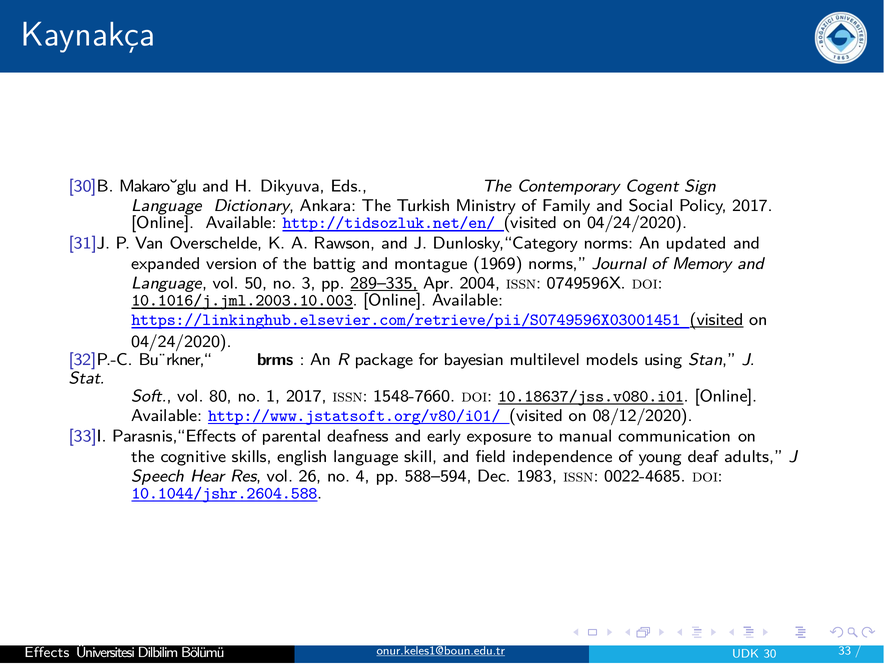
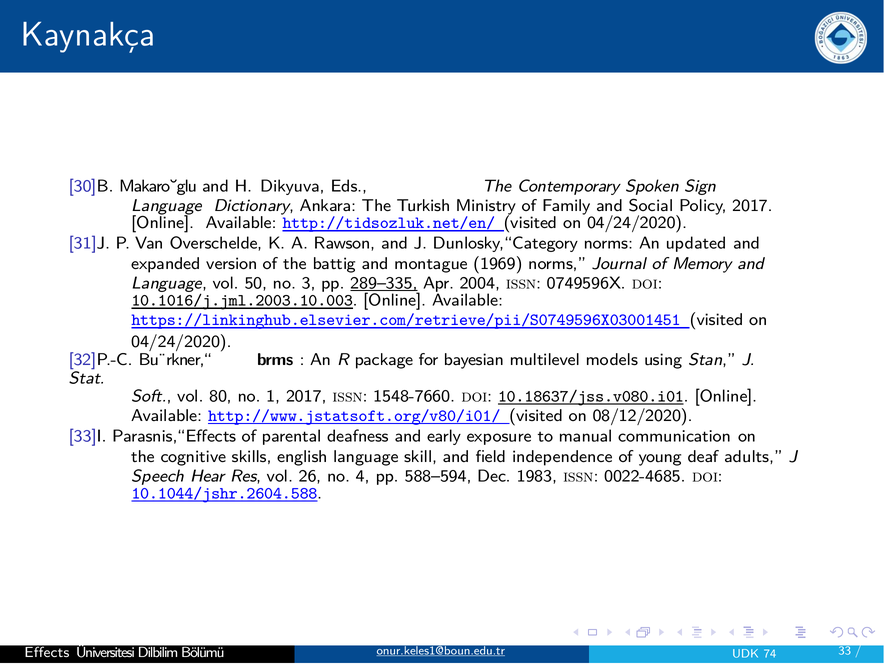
Cogent: Cogent -> Spoken (652, 186)
visited underline: present -> none (717, 320)
30: 30 -> 74 (770, 653)
